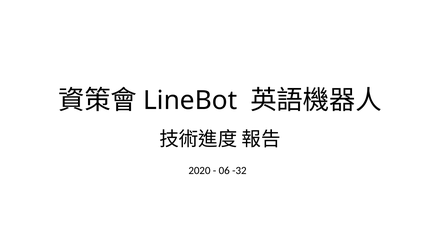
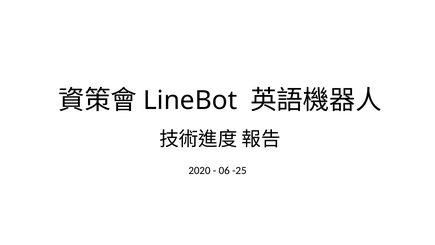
-32: -32 -> -25 (239, 170)
